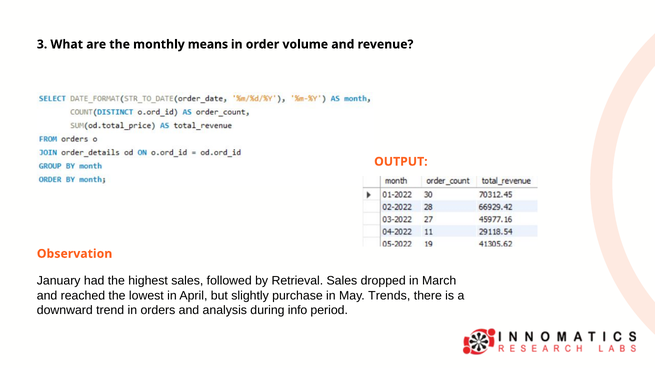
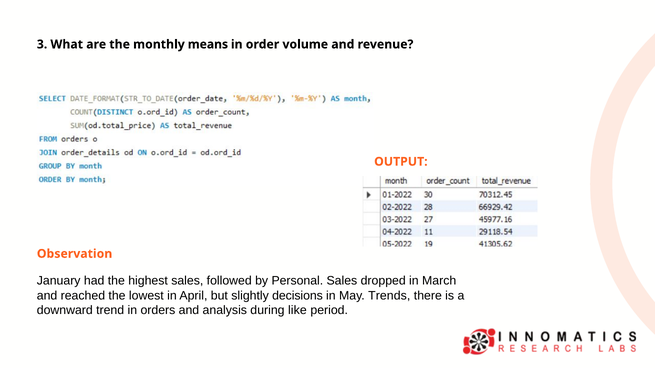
Retrieval: Retrieval -> Personal (297, 281)
purchase: purchase -> decisions (298, 296)
info: info -> like (297, 311)
